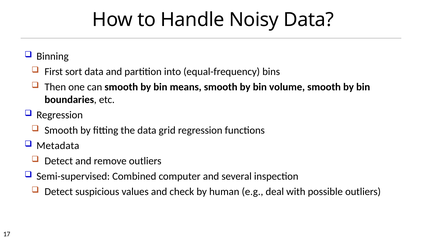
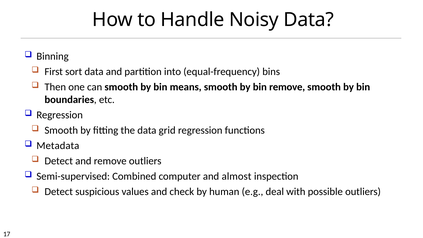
bin volume: volume -> remove (287, 87)
several: several -> almost (237, 176)
